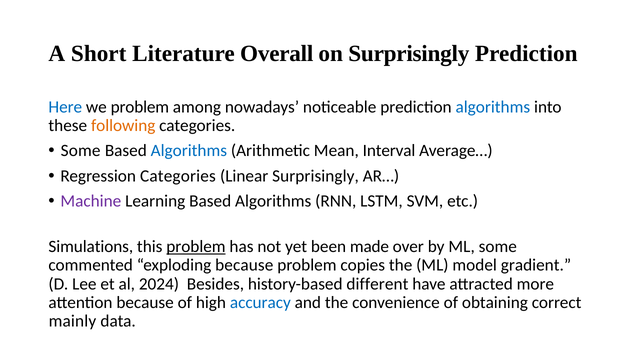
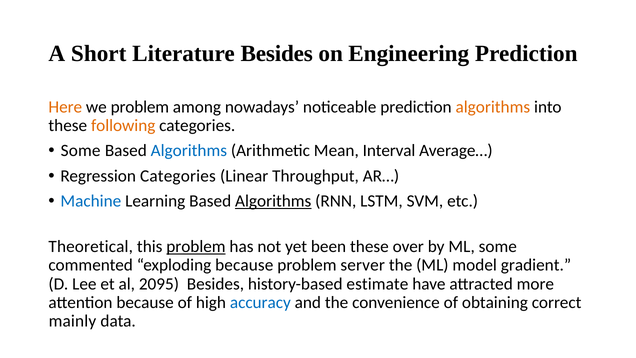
Literature Overall: Overall -> Besides (277, 53)
on Surprisingly: Surprisingly -> Engineering (409, 53)
Here colour: blue -> orange (65, 107)
algorithms colour: blue -> orange (493, 107)
Linear Surprisingly: Surprisingly -> Throughput (316, 176)
Machine colour: purple -> blue (91, 201)
Algorithms underline: none -> present (273, 201)
Simulations: Simulations -> Theoretical (91, 246)
been made: made -> these (369, 246)
copies: copies -> server (363, 265)
2024: 2024 -> 2095 (159, 284)
different: different -> estimate (377, 284)
